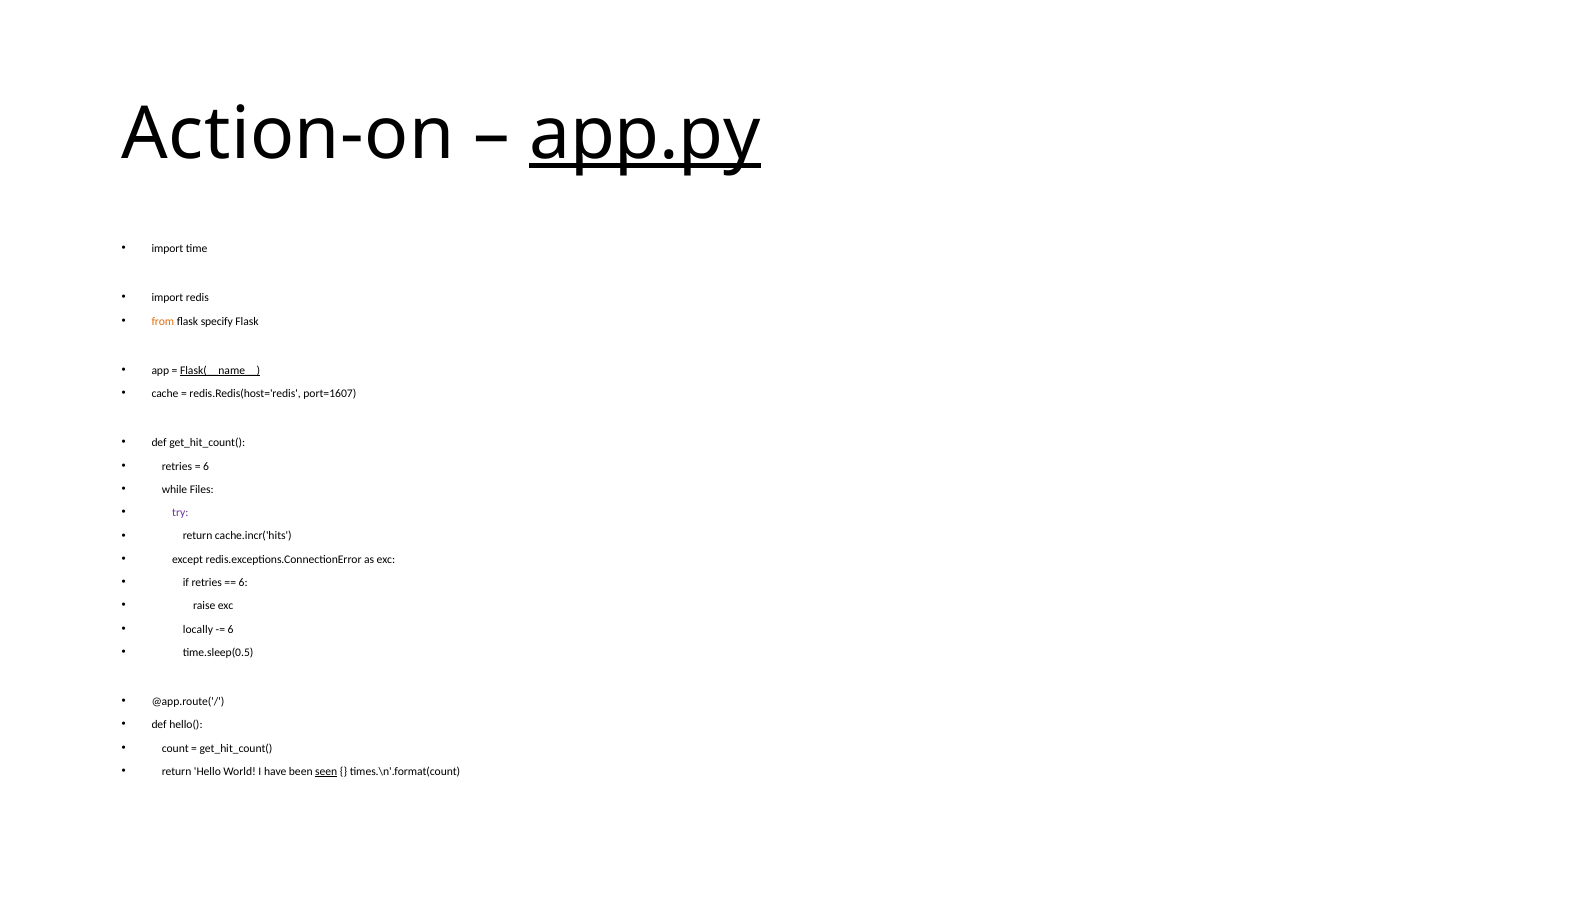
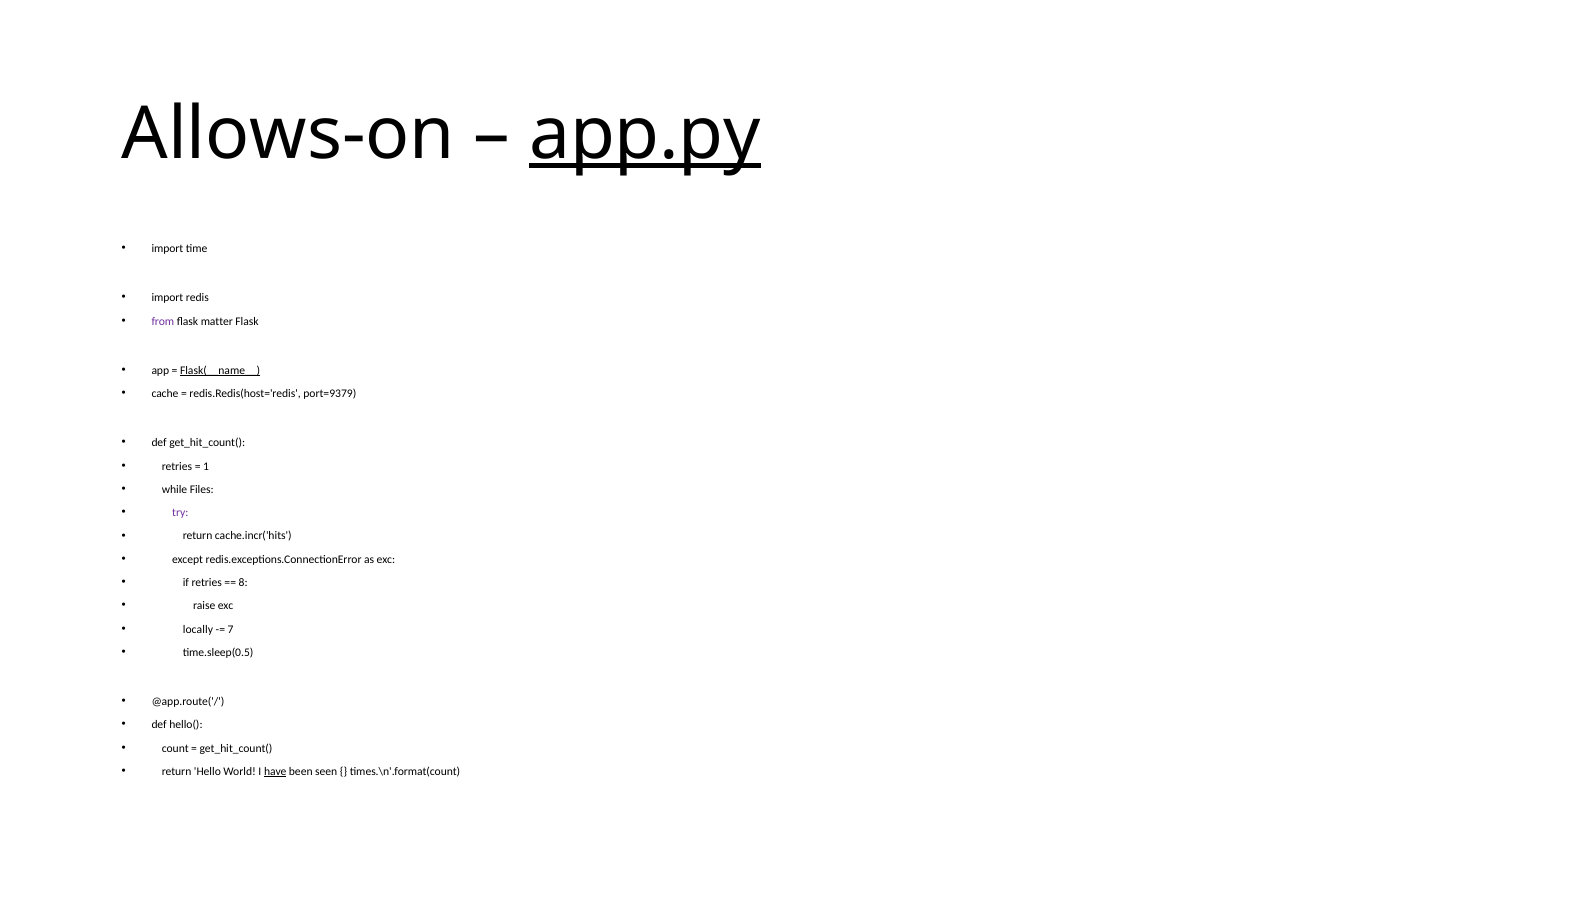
Action-on: Action-on -> Allows-on (288, 134)
from colour: orange -> purple (163, 321)
specify: specify -> matter (217, 321)
port=1607: port=1607 -> port=9379 (330, 394)
6: 6 -> 1 (206, 466)
6: 6 -> 8 (243, 583)
6: 6 -> 7 (231, 629)
have underline: none -> present (275, 772)
seen underline: present -> none (326, 772)
